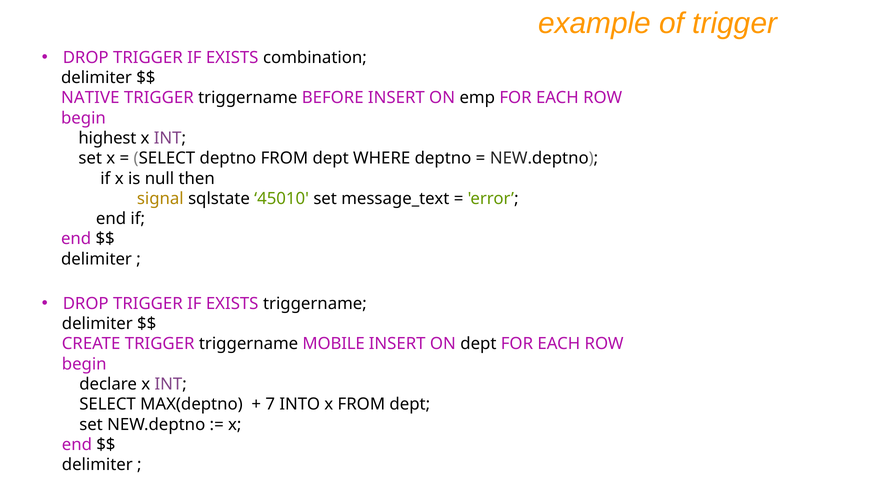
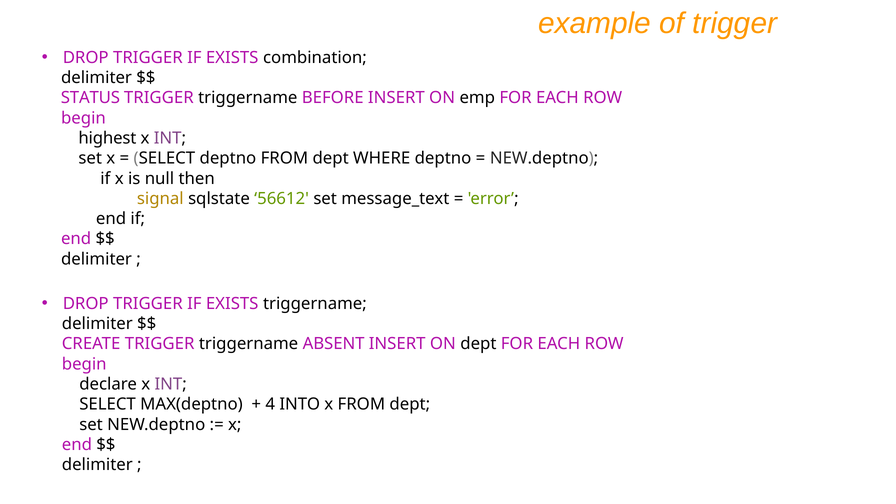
NATIVE: NATIVE -> STATUS (90, 98)
45010: 45010 -> 56612 (282, 199)
MOBILE: MOBILE -> ABSENT (334, 344)
7: 7 -> 4 (270, 404)
